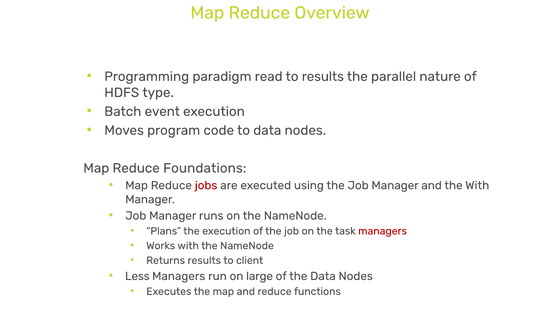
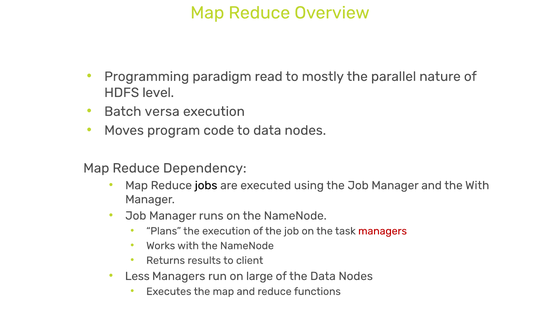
to results: results -> mostly (323, 76)
type: type -> level (158, 93)
event: event -> versa (162, 111)
Foundations: Foundations -> Dependency (205, 168)
jobs colour: red -> black (206, 185)
